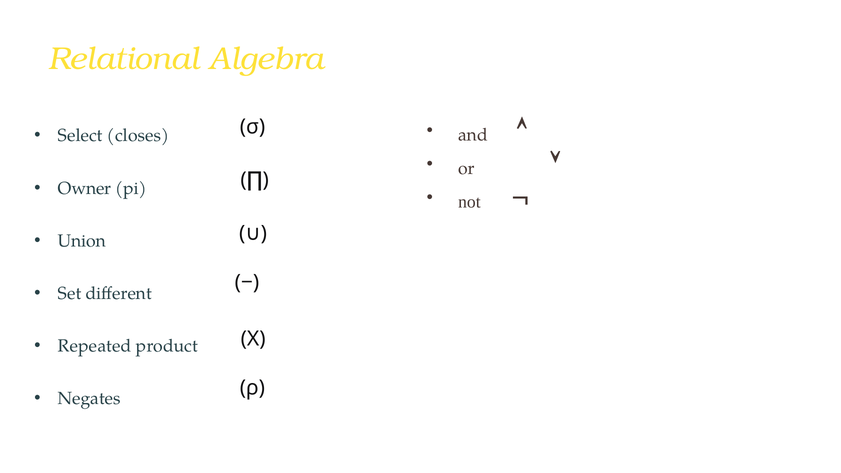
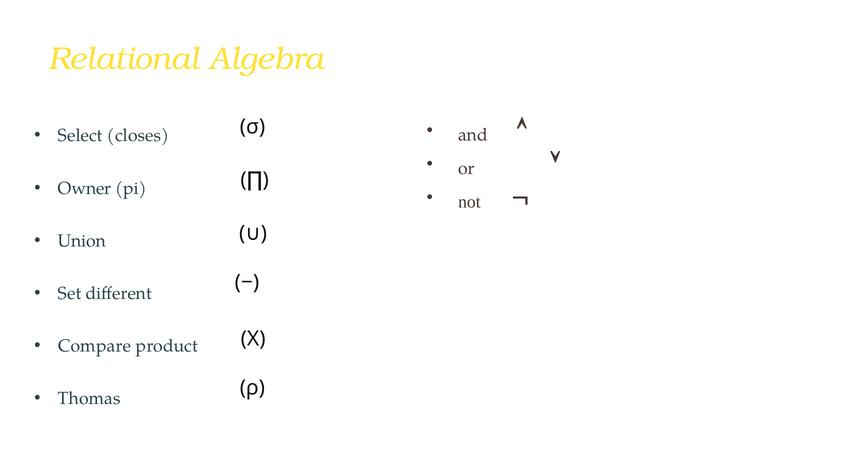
Repeated: Repeated -> Compare (95, 346)
Negates: Negates -> Thomas (89, 399)
